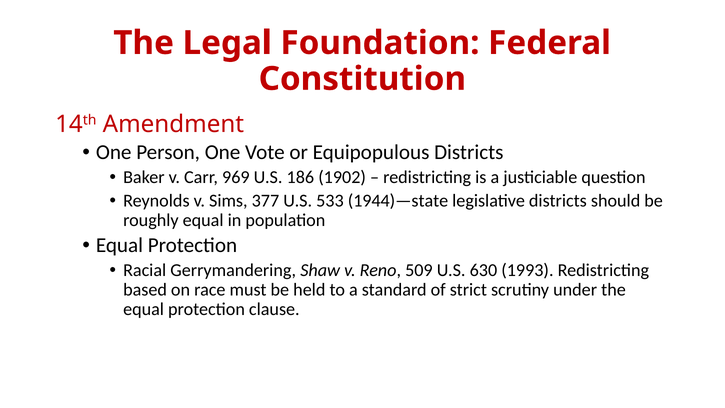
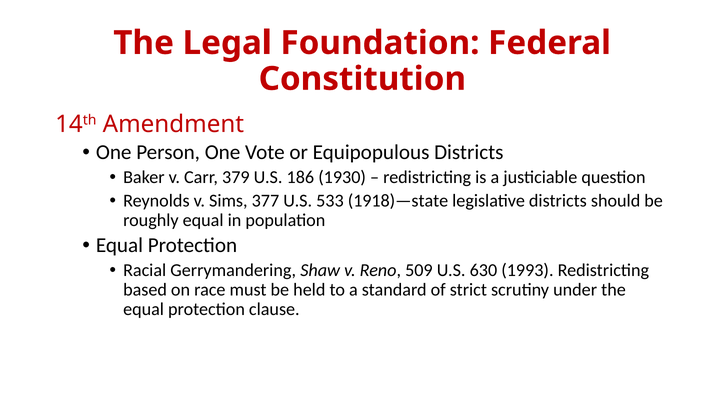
969: 969 -> 379 (236, 177)
1902: 1902 -> 1930 (342, 177)
1944)—state: 1944)—state -> 1918)—state (398, 201)
